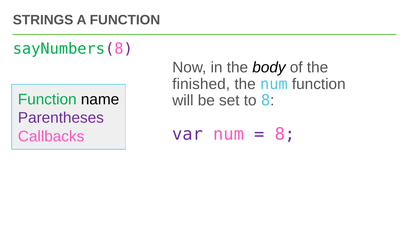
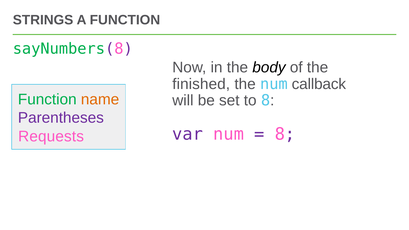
num function: function -> callback (319, 84)
name colour: black -> orange (100, 100)
Callbacks: Callbacks -> Requests (51, 136)
